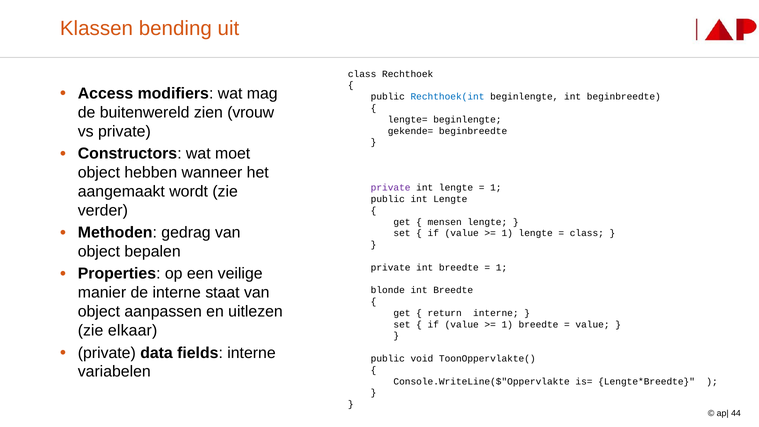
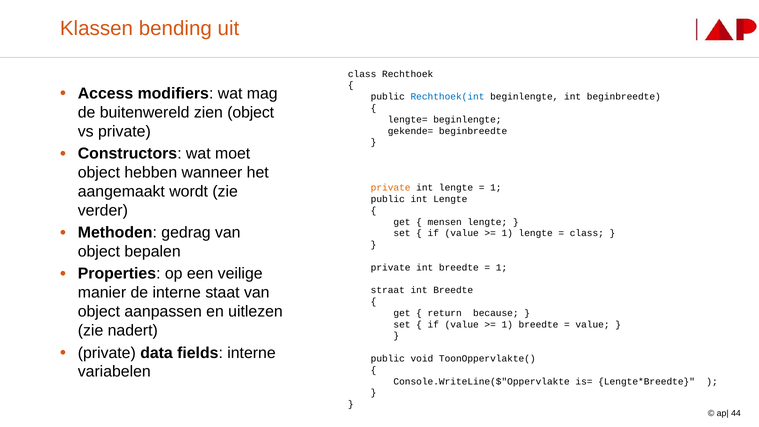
zien vrouw: vrouw -> object (251, 112)
private colour: purple -> orange (391, 188)
blonde: blonde -> straat (388, 290)
return interne: interne -> because (496, 313)
elkaar: elkaar -> nadert (133, 331)
